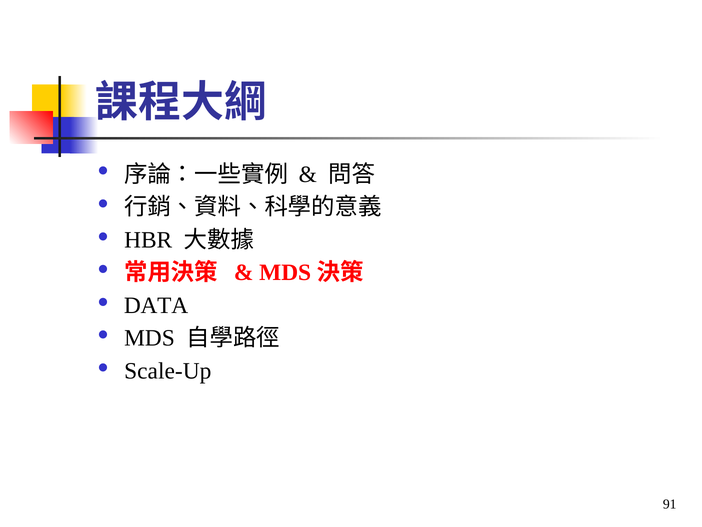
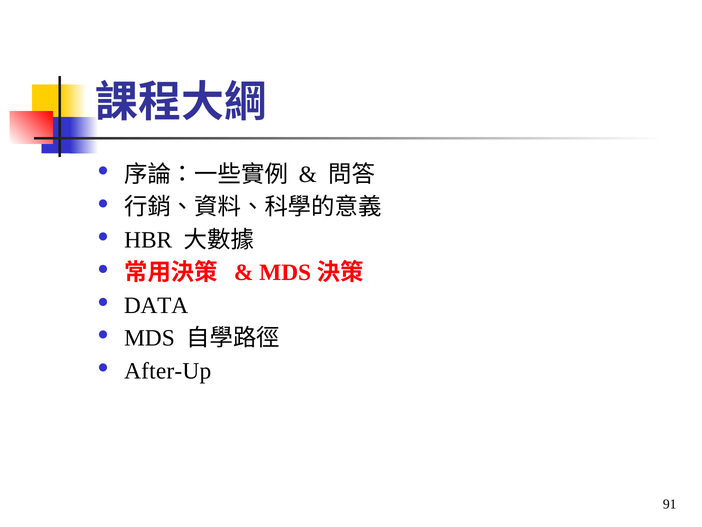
Scale-Up: Scale-Up -> After-Up (168, 371)
